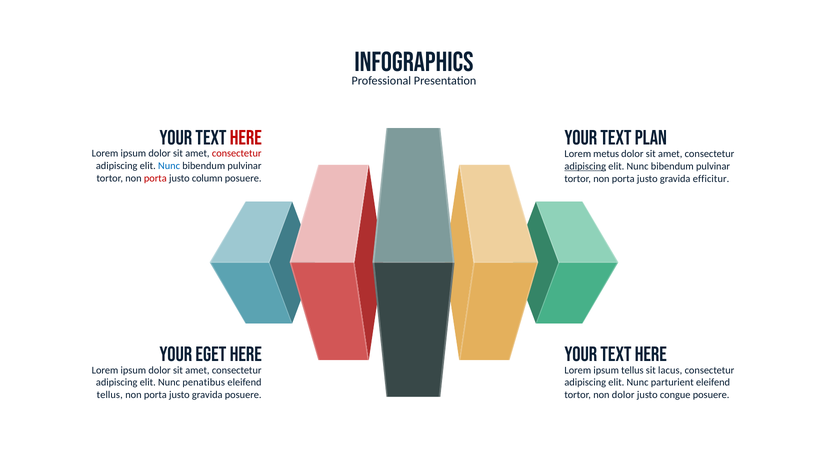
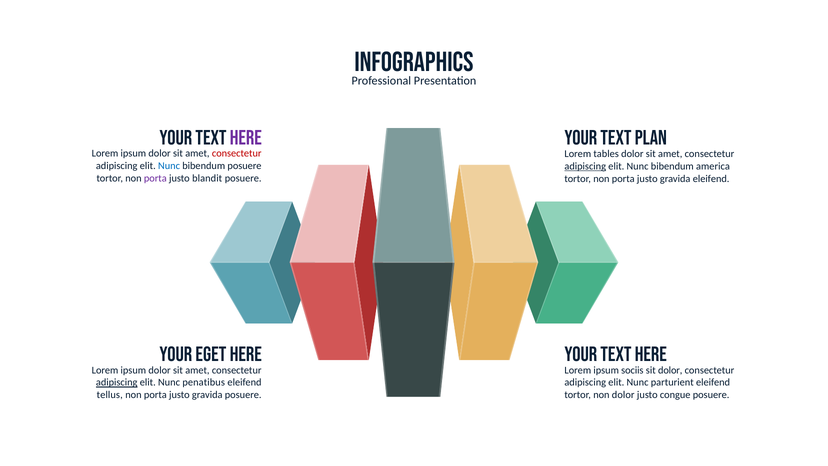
here colour: red -> purple (246, 138)
metus: metus -> tables (606, 154)
pulvinar: pulvinar -> posuere (244, 166)
pulvinar: pulvinar -> america (713, 166)
porta colour: red -> purple (155, 178)
column: column -> blandit (207, 178)
gravida efficitur: efficitur -> eleifend (711, 179)
ipsum tellus: tellus -> sociis (632, 370)
sit lacus: lacus -> dolor (670, 370)
adipiscing underline: none -> present (117, 382)
